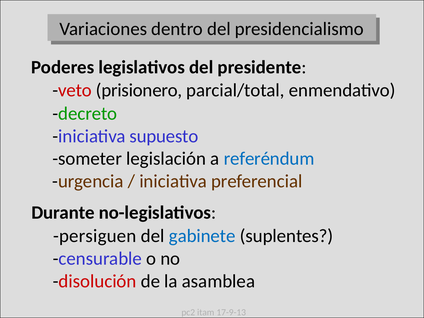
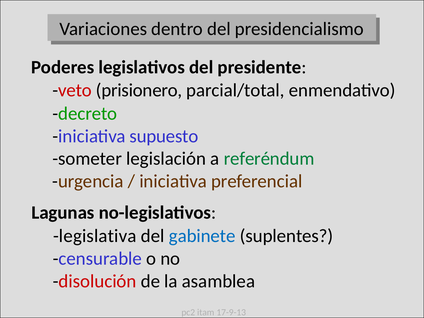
referéndum colour: blue -> green (269, 159)
Durante: Durante -> Lagunas (63, 213)
persiguen: persiguen -> legislativa (95, 236)
